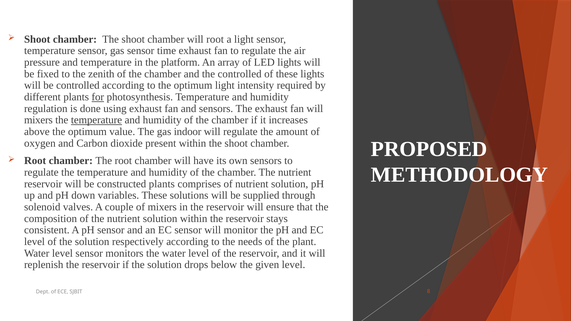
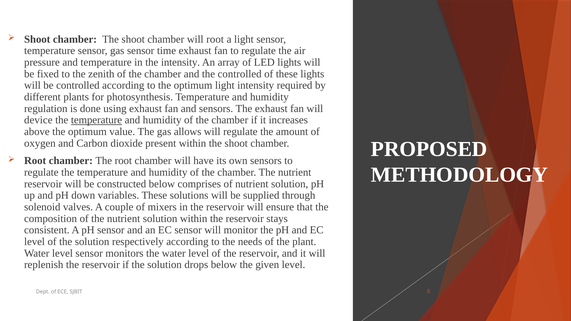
the platform: platform -> intensity (180, 62)
for underline: present -> none (98, 97)
mixers: mixers -> device (38, 120)
indoor: indoor -> allows (188, 132)
constructed plants: plants -> below (162, 184)
